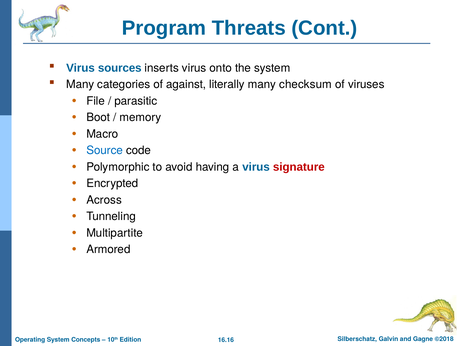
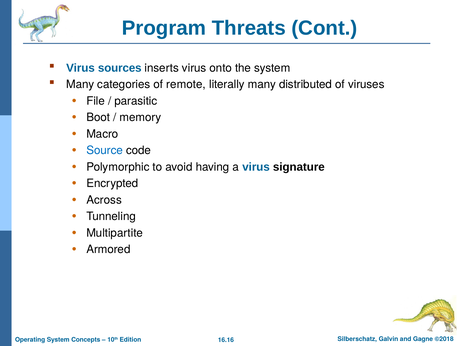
against: against -> remote (186, 84)
checksum: checksum -> distributed (306, 84)
signature colour: red -> black (299, 167)
